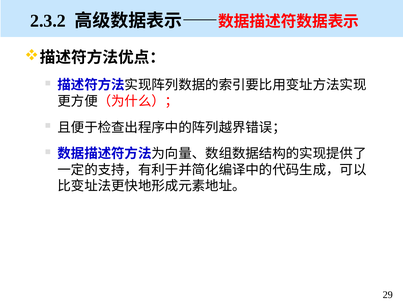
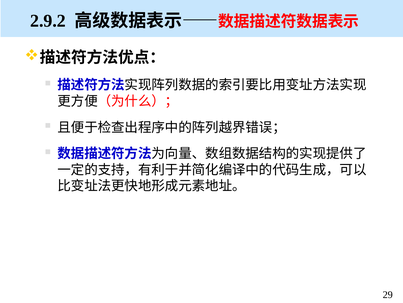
2.3.2: 2.3.2 -> 2.9.2 (48, 21)
